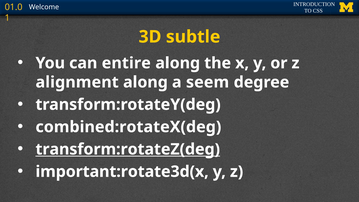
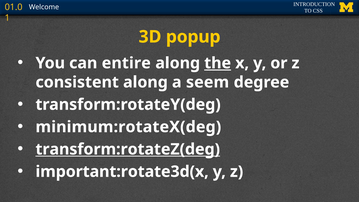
subtle: subtle -> popup (193, 37)
the underline: none -> present (218, 63)
alignment: alignment -> consistent (77, 82)
combined:rotateX(deg: combined:rotateX(deg -> minimum:rotateX(deg (128, 127)
